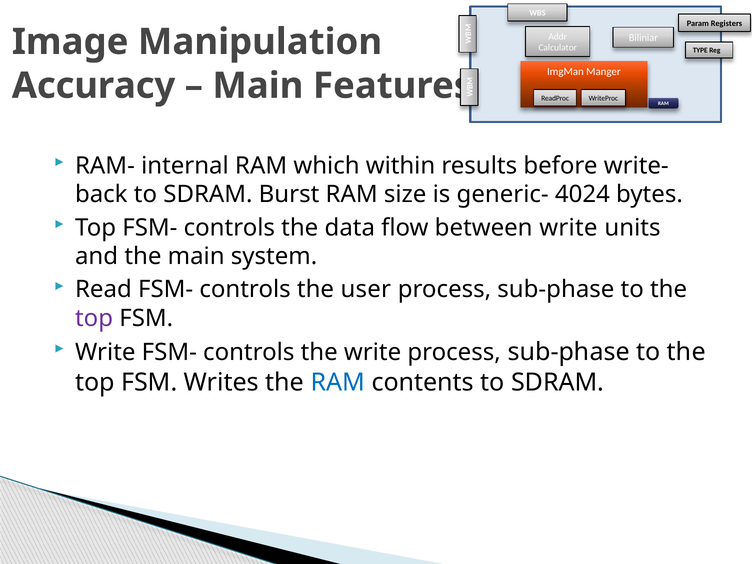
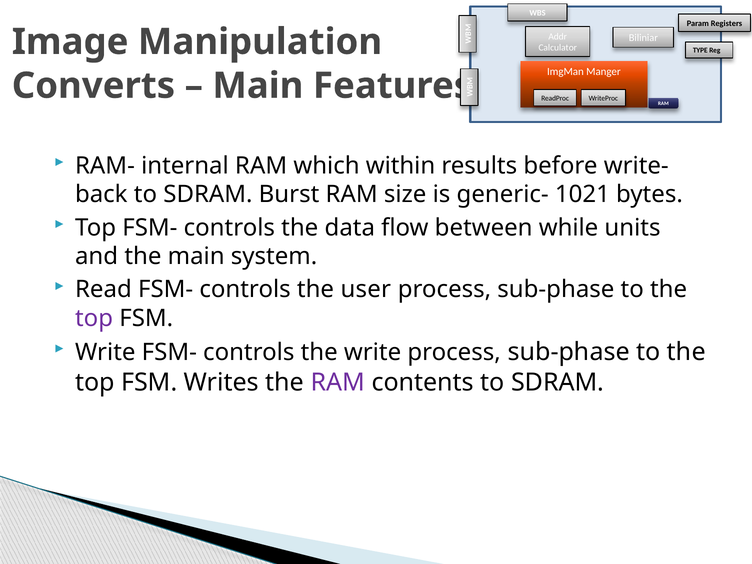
Accuracy: Accuracy -> Converts (93, 86)
4024: 4024 -> 1021 (582, 195)
between write: write -> while (569, 228)
RAM colour: blue -> purple (338, 382)
